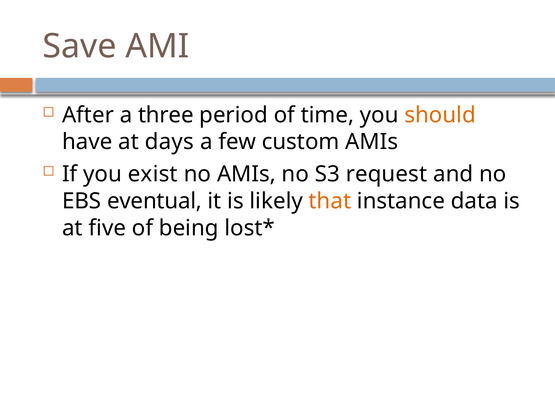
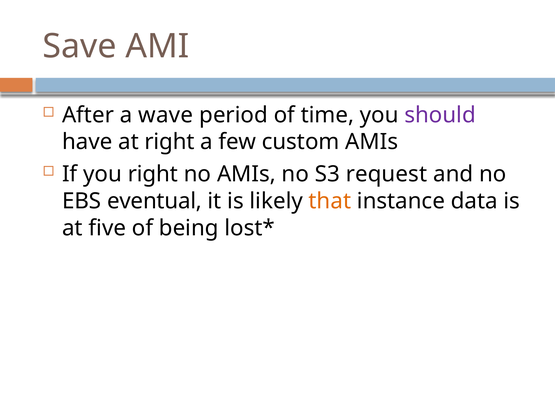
three: three -> wave (166, 115)
should colour: orange -> purple (440, 115)
at days: days -> right (170, 142)
you exist: exist -> right (153, 174)
